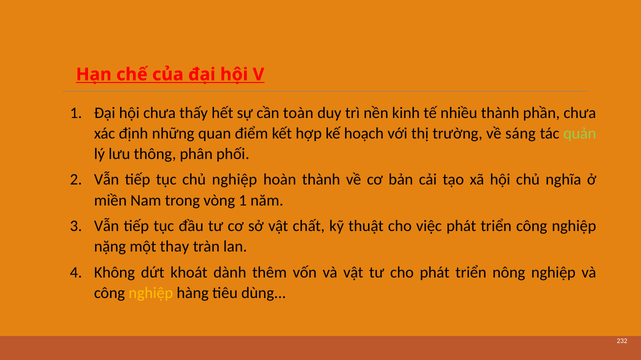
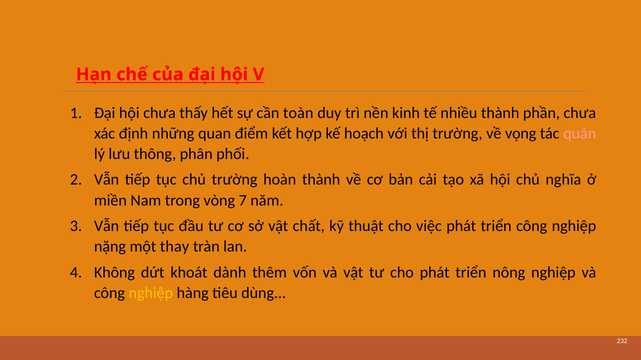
sáng: sáng -> vọng (521, 133)
quản colour: light green -> pink (580, 133)
chủ nghiệp: nghiệp -> trường (235, 180)
vòng 1: 1 -> 7 (243, 201)
